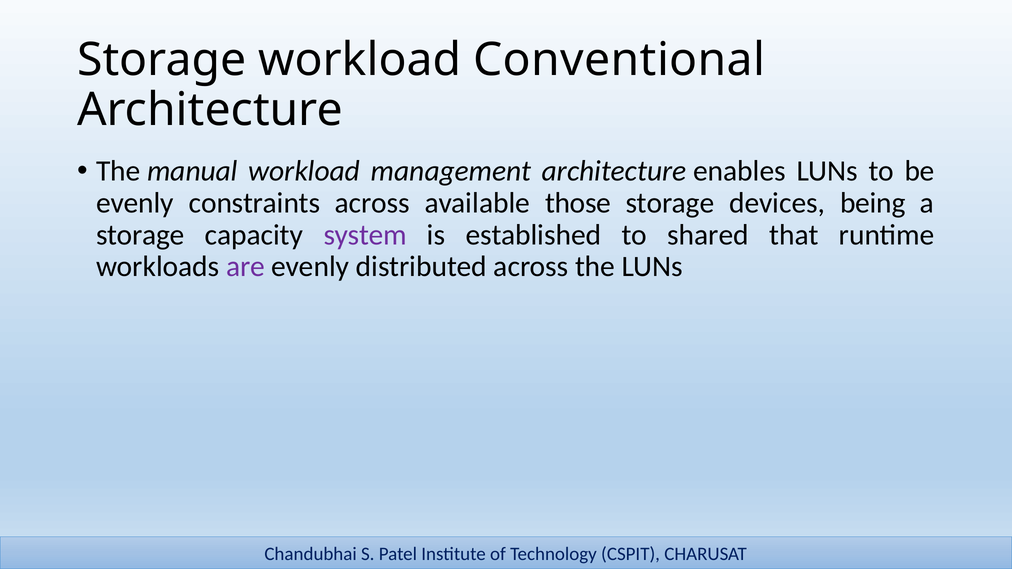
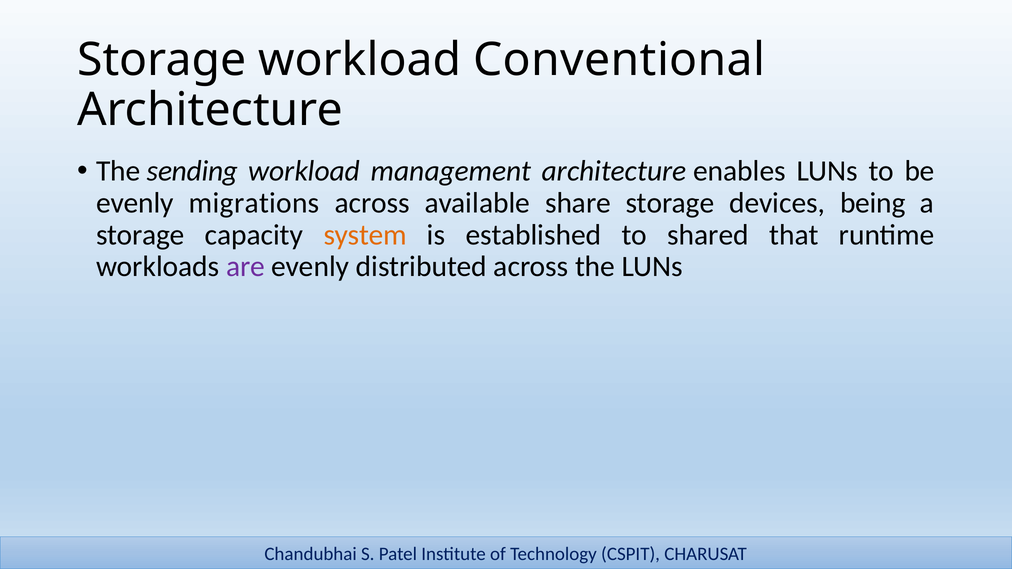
manual: manual -> sending (192, 171)
constraints: constraints -> migrations (254, 203)
those: those -> share (578, 203)
system colour: purple -> orange (365, 235)
